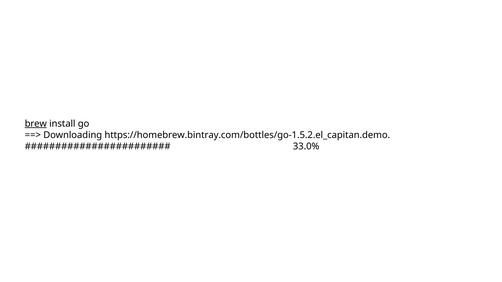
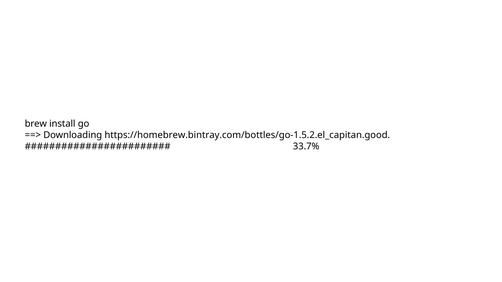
brew underline: present -> none (36, 124)
https://homebrew.bintray.com/bottles/go-1.5.2.el_capitan.demo: https://homebrew.bintray.com/bottles/go-1.5.2.el_capitan.demo -> https://homebrew.bintray.com/bottles/go-1.5.2.el_capitan.good (247, 135)
33.0%: 33.0% -> 33.7% (306, 146)
